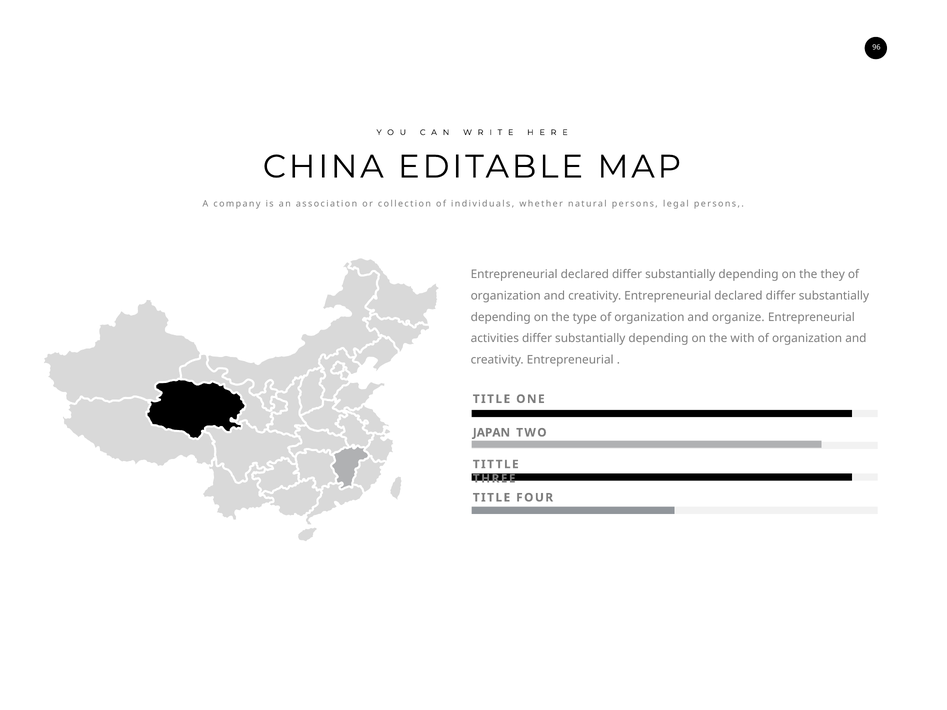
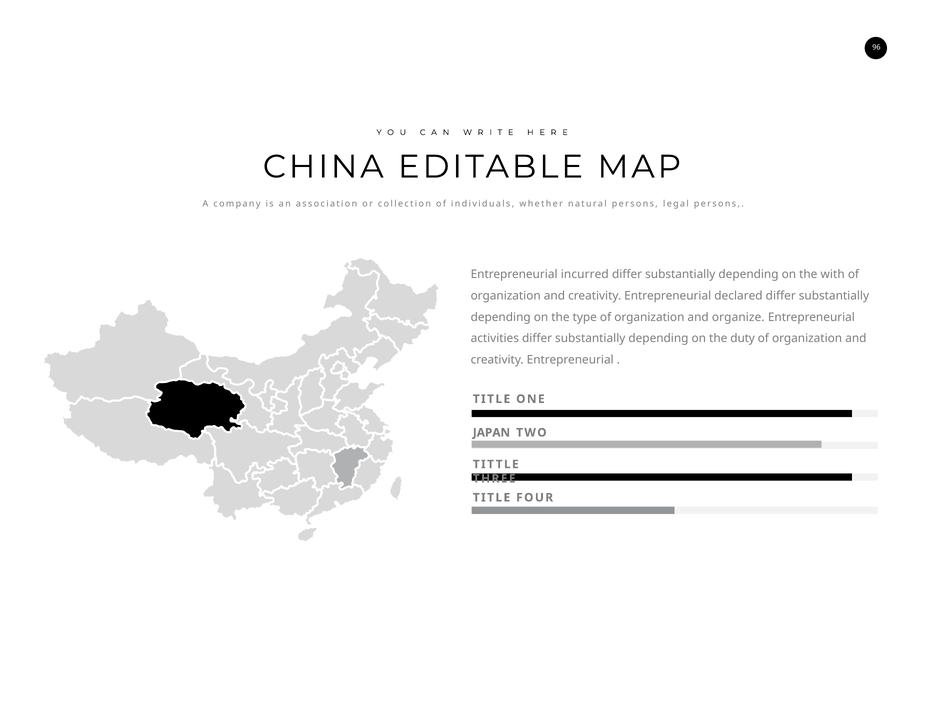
declared: declared -> incurred (585, 275)
they: they -> with (833, 275)
with: with -> duty (743, 339)
